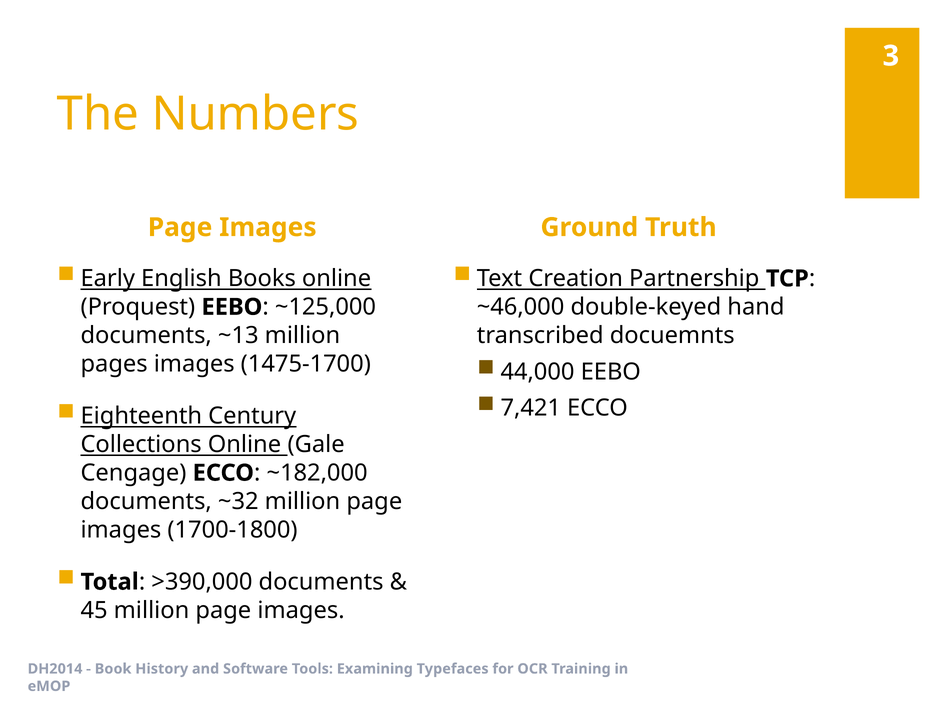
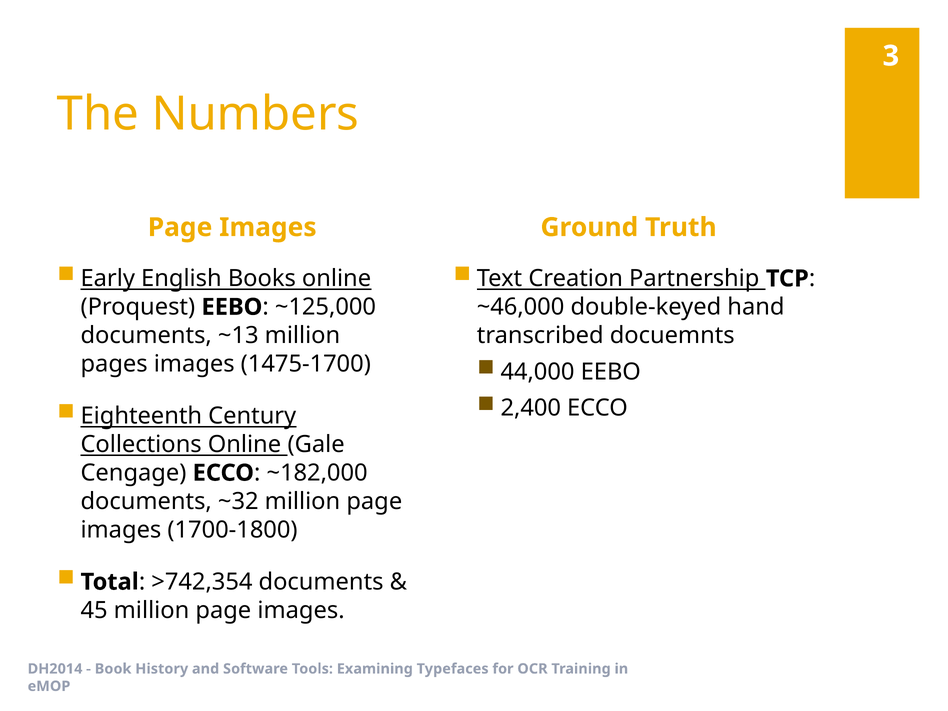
7,421: 7,421 -> 2,400 (531, 408)
>390,000: >390,000 -> >742,354 (202, 582)
